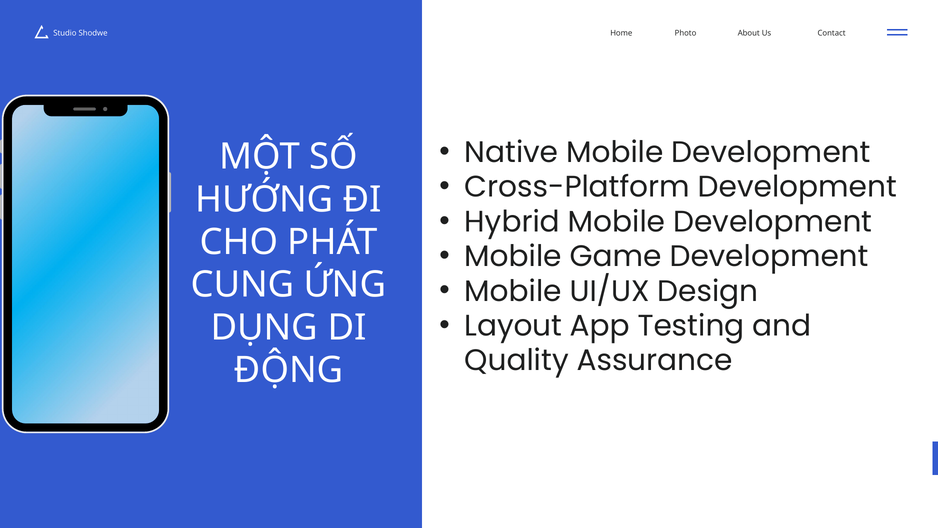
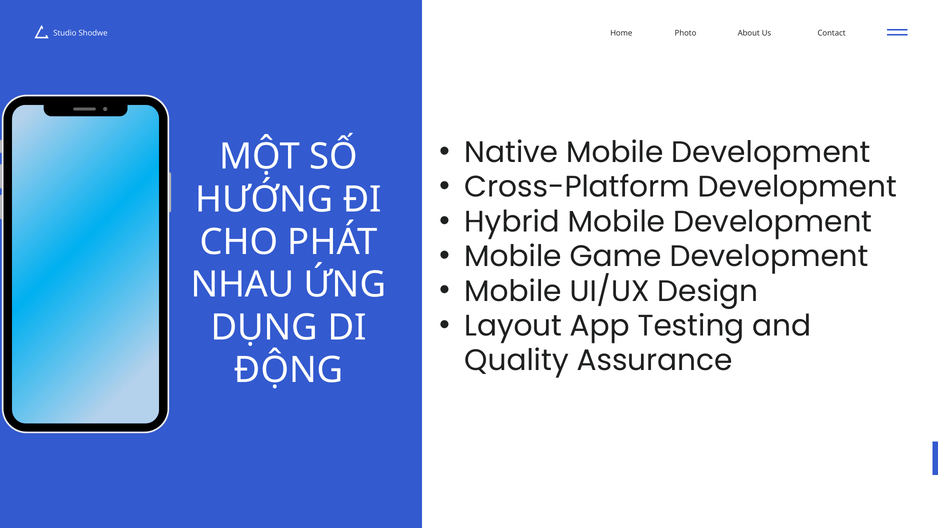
CUNG: CUNG -> NHAU (243, 285)
